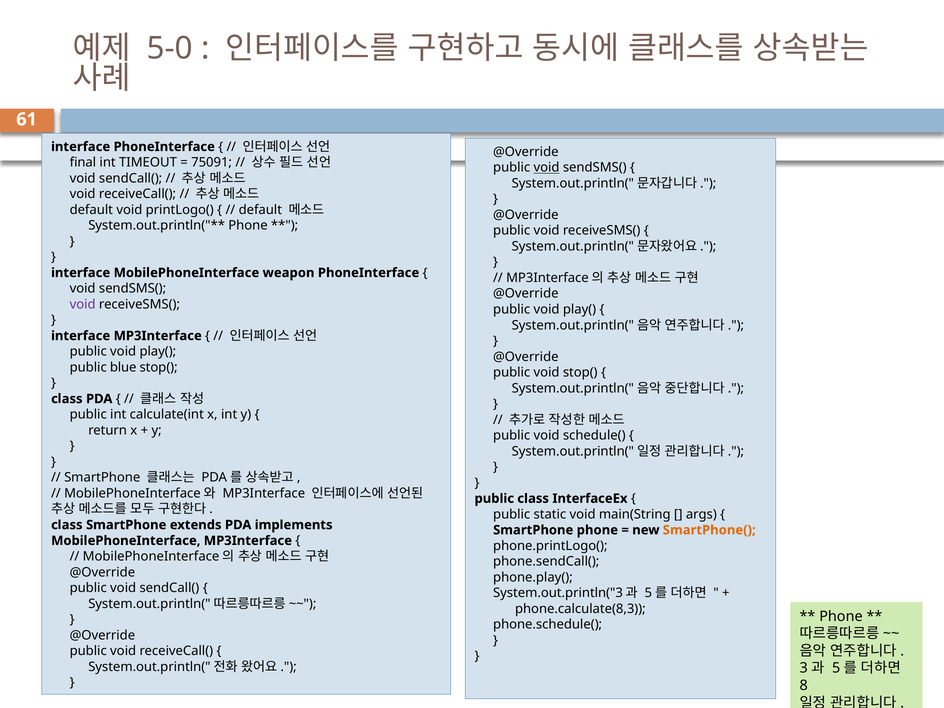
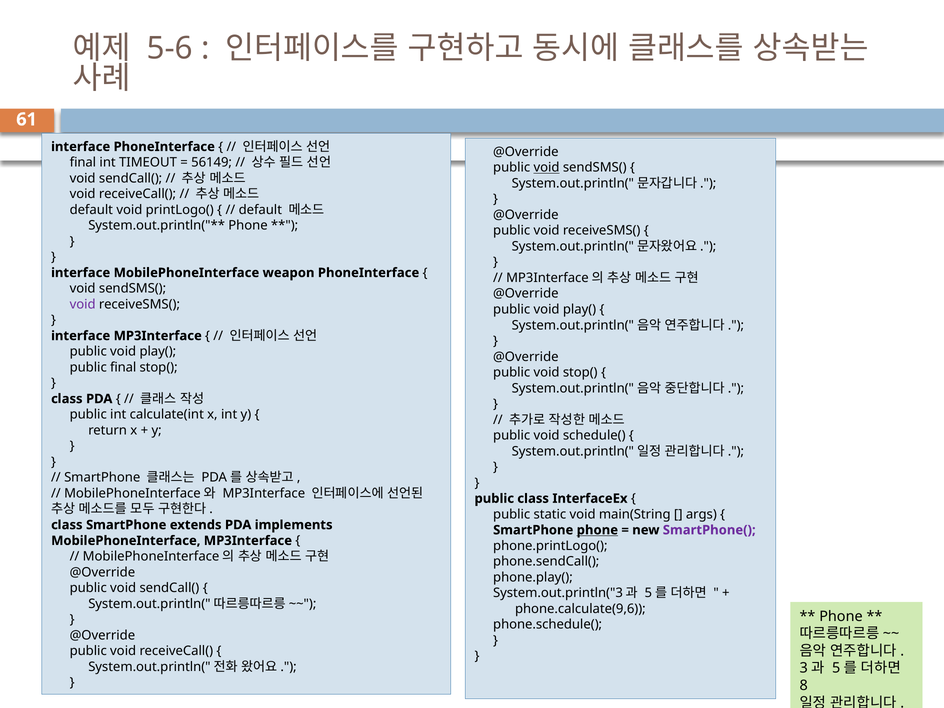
5-0: 5-0 -> 5-6 (170, 48)
75091: 75091 -> 56149 (212, 162)
public blue: blue -> final (123, 367)
phone underline: none -> present (597, 530)
SmartPhone( colour: orange -> purple (709, 530)
phone.calculate(8,3: phone.calculate(8,3 -> phone.calculate(9,6 (580, 609)
